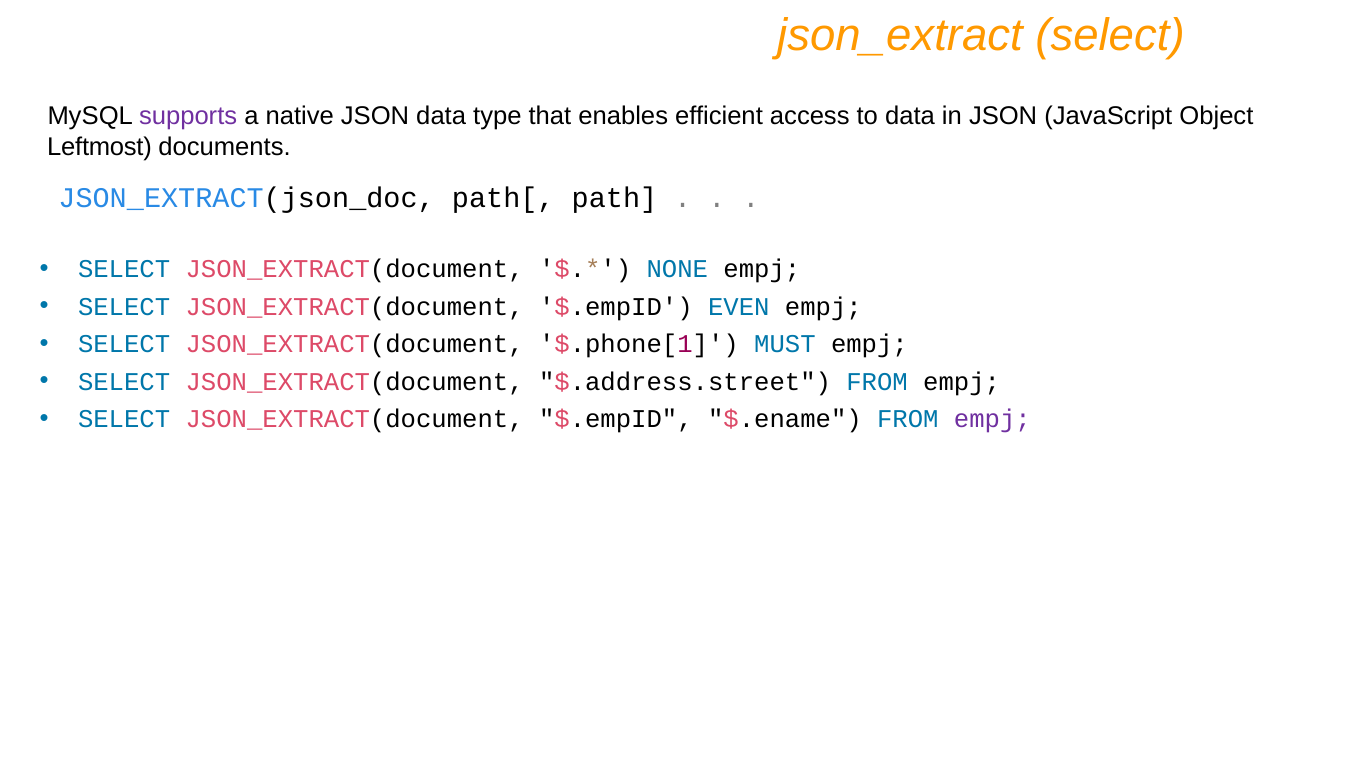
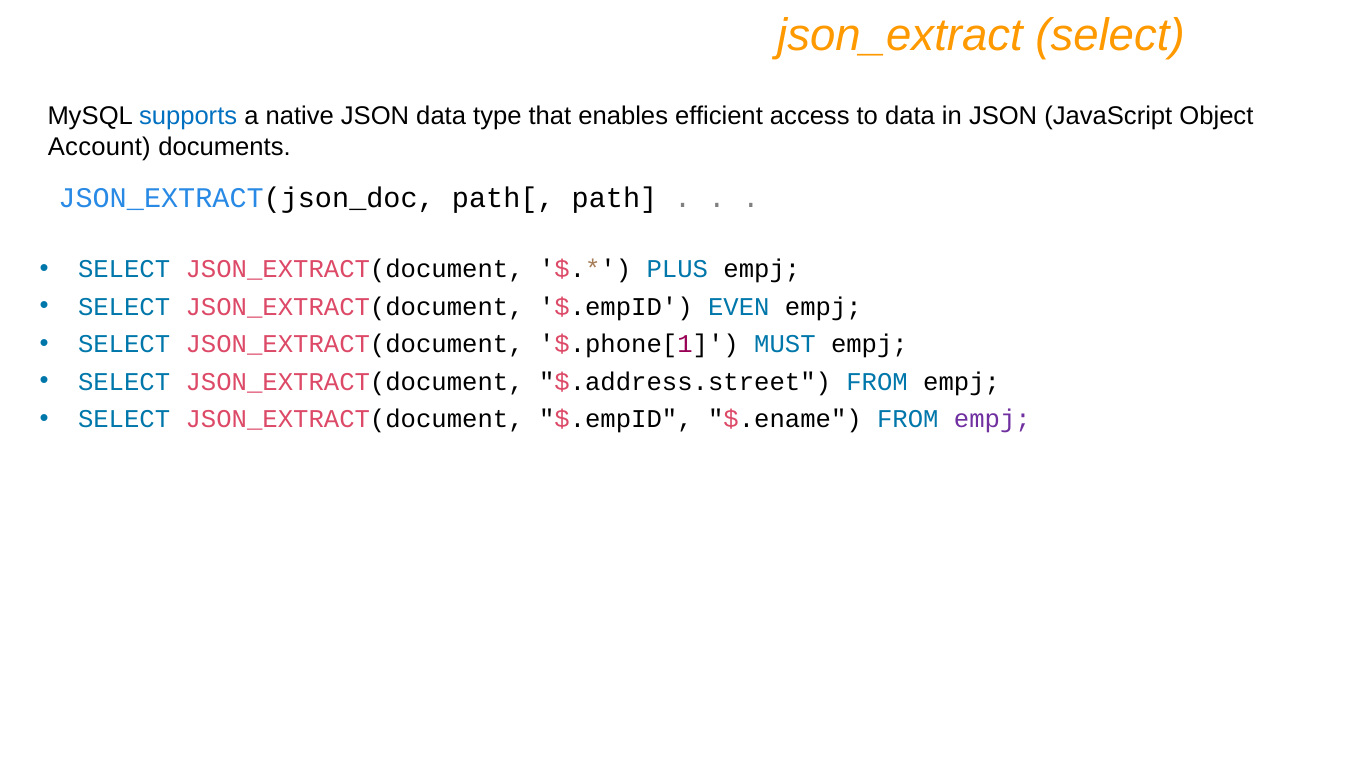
supports colour: purple -> blue (188, 116)
Leftmost: Leftmost -> Account (99, 147)
NONE: NONE -> PLUS (677, 269)
